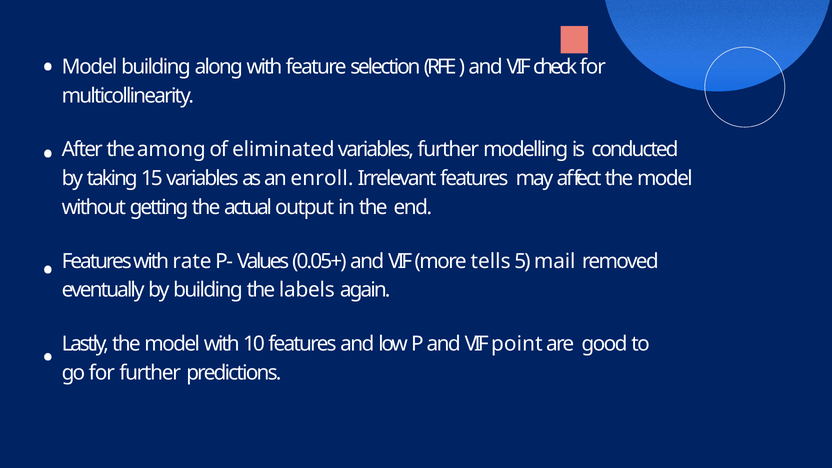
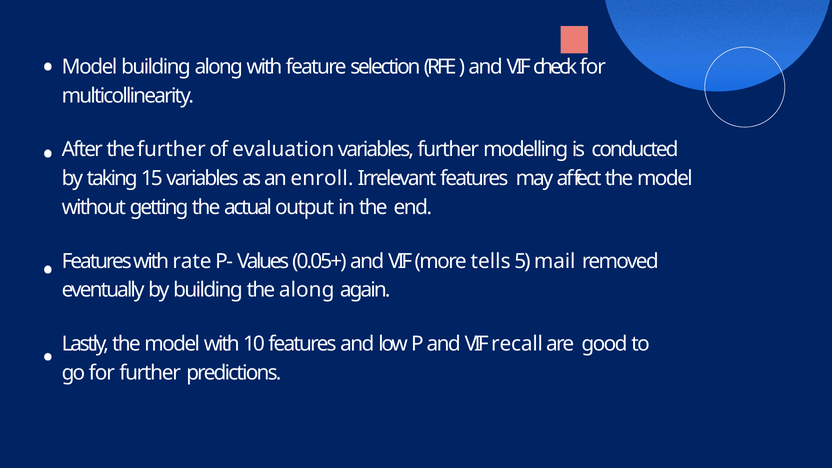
the among: among -> further (171, 150)
eliminated: eliminated -> evaluation (283, 150)
the labels: labels -> along (307, 290)
point: point -> recall (517, 344)
